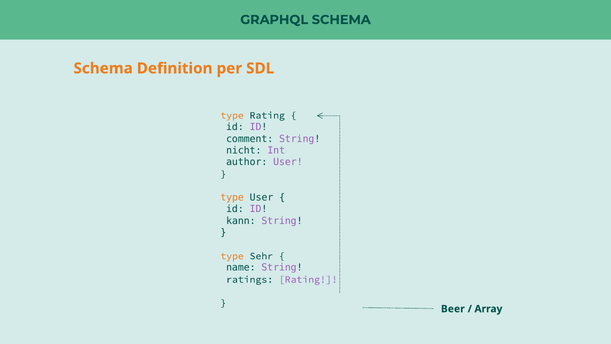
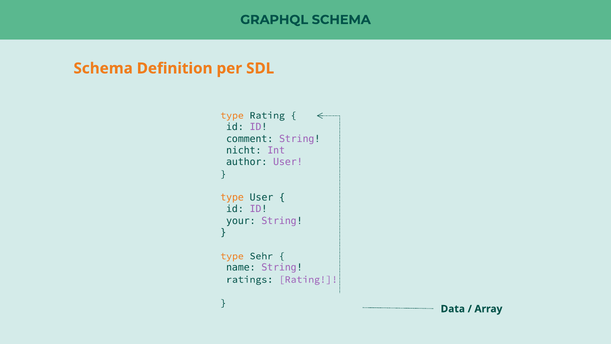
kann: kann -> your (241, 221)
Beer: Beer -> Data (453, 309)
